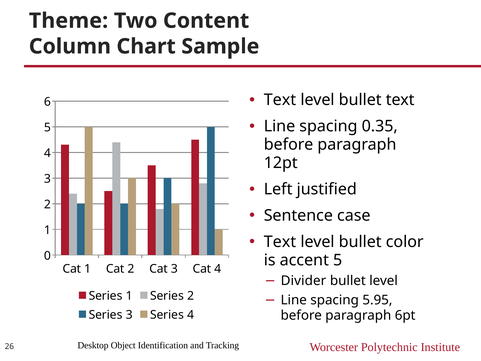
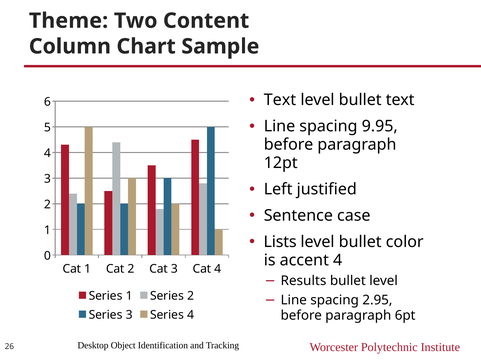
0.35: 0.35 -> 9.95 (380, 126)
Text: Text -> Lists (280, 242)
accent 5: 5 -> 4 (338, 260)
Divider: Divider -> Results (303, 281)
5.95: 5.95 -> 2.95 (377, 300)
